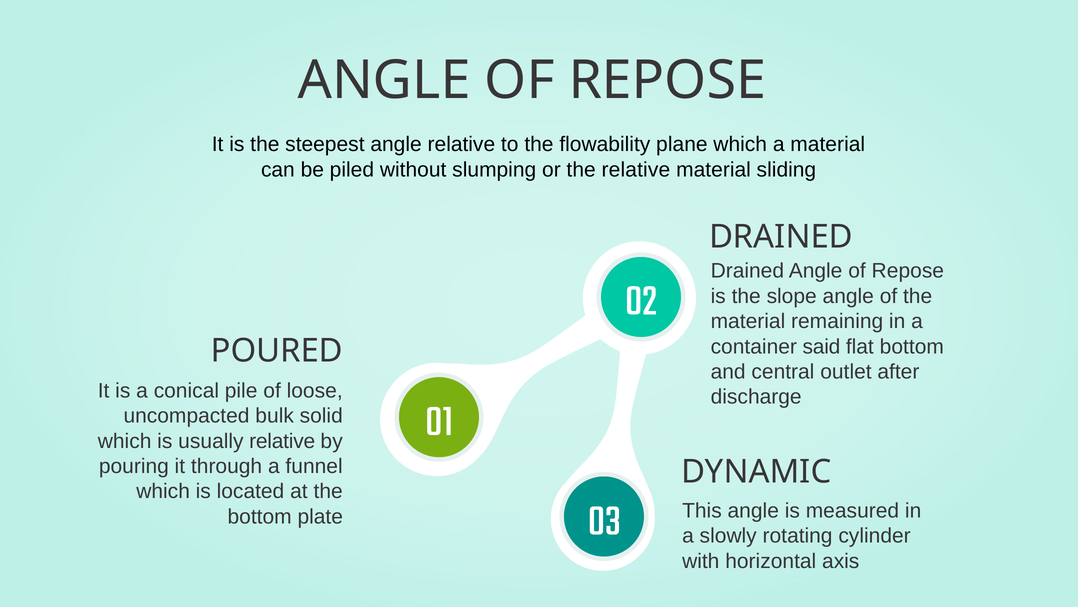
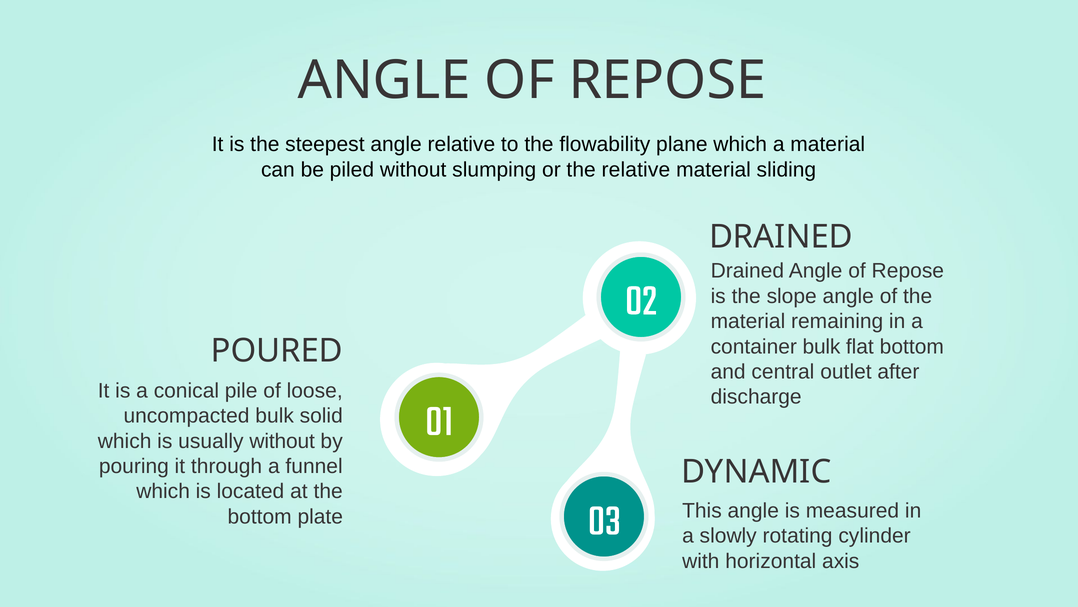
container said: said -> bulk (821, 346)
usually relative: relative -> without (282, 441)
